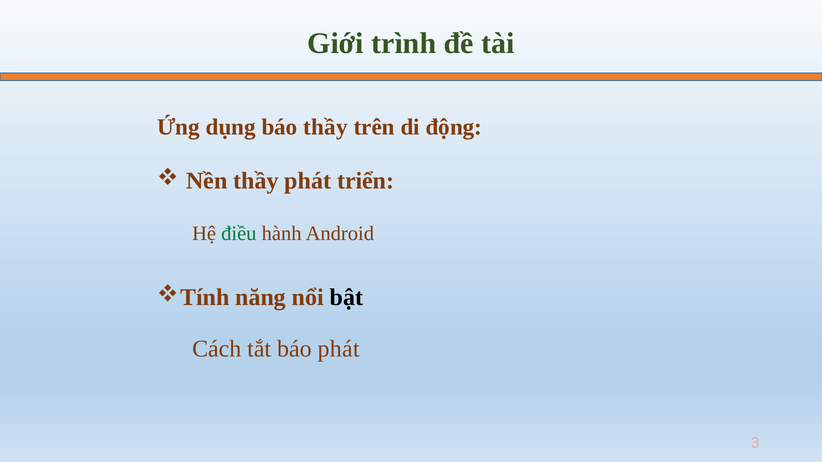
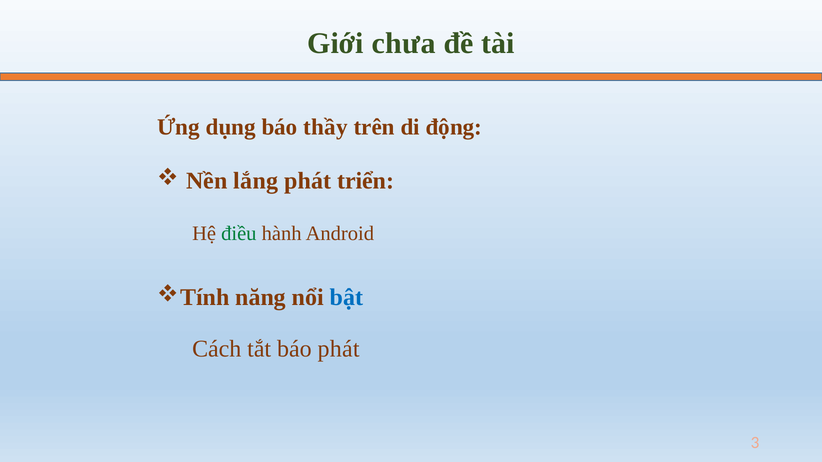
trình: trình -> chưa (404, 43)
Nền thầy: thầy -> lắng (256, 181)
bật colour: black -> blue (346, 298)
